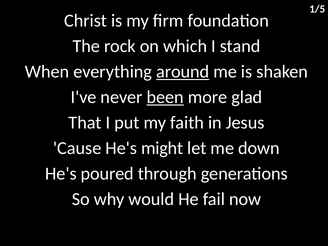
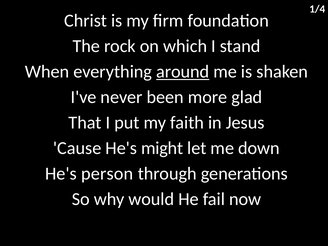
1/5: 1/5 -> 1/4 (317, 9)
been underline: present -> none (165, 97)
poured: poured -> person (107, 174)
